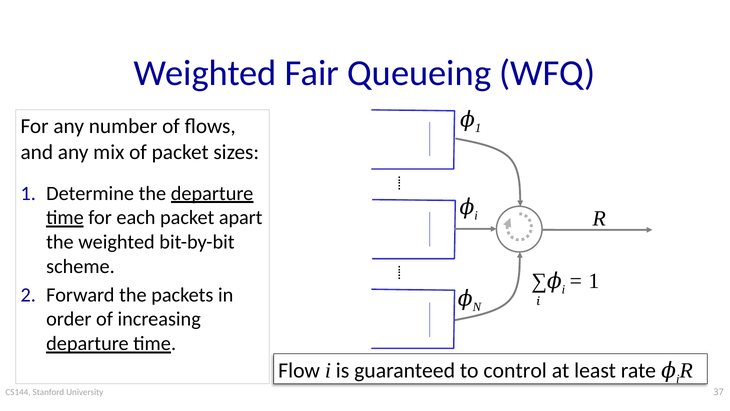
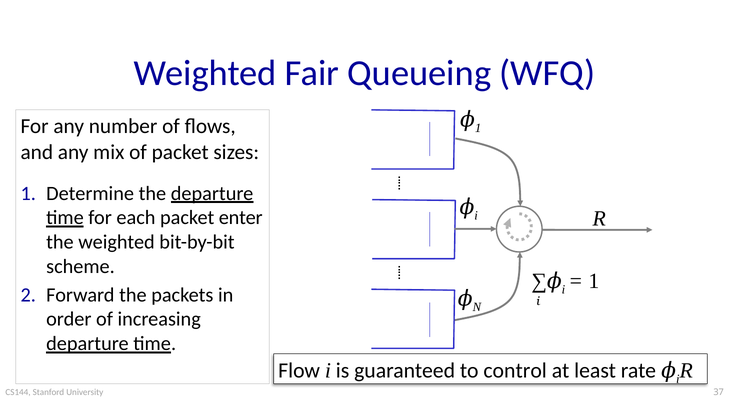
apart: apart -> enter (241, 218)
